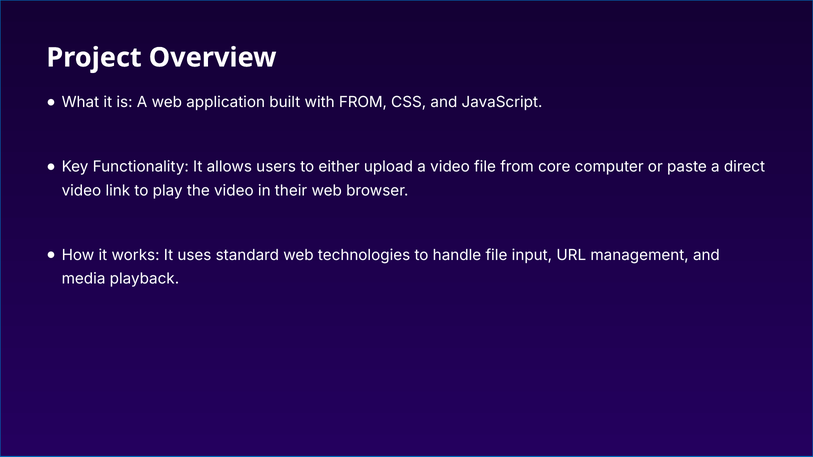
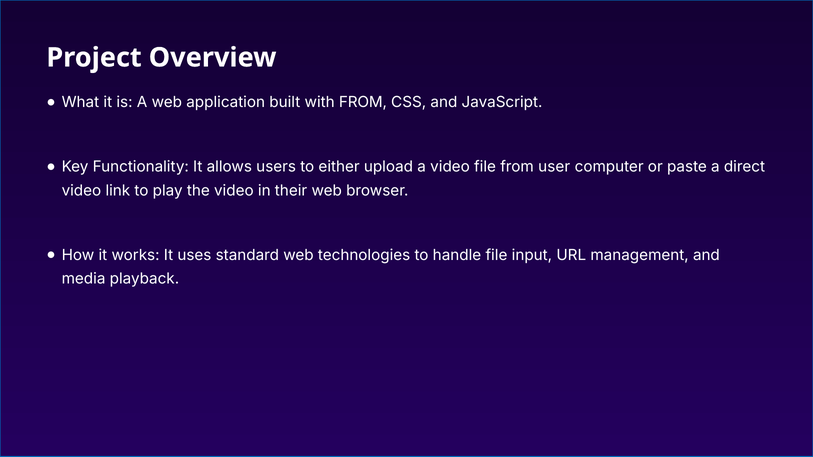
core: core -> user (554, 167)
